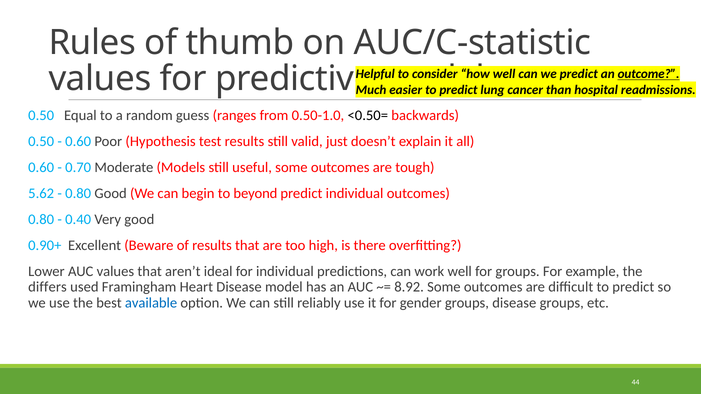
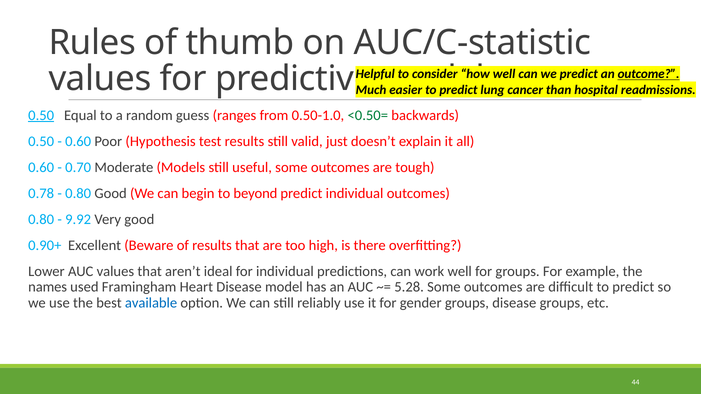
0.50 underline: none -> present (41, 115)
<0.50= colour: black -> green (368, 115)
5.62: 5.62 -> 0.78 (41, 193)
0.40: 0.40 -> 9.92 (78, 219)
differs: differs -> names (48, 287)
8.92: 8.92 -> 5.28 (409, 287)
